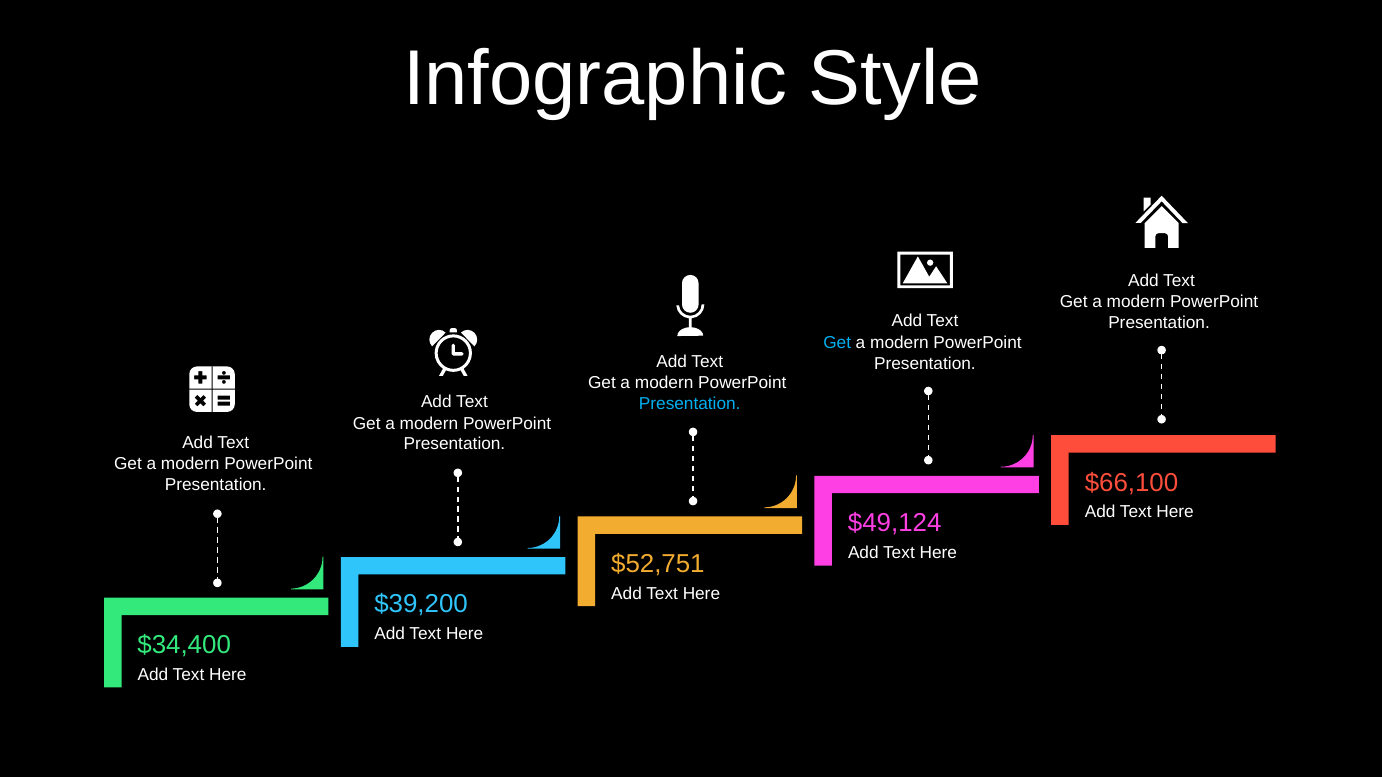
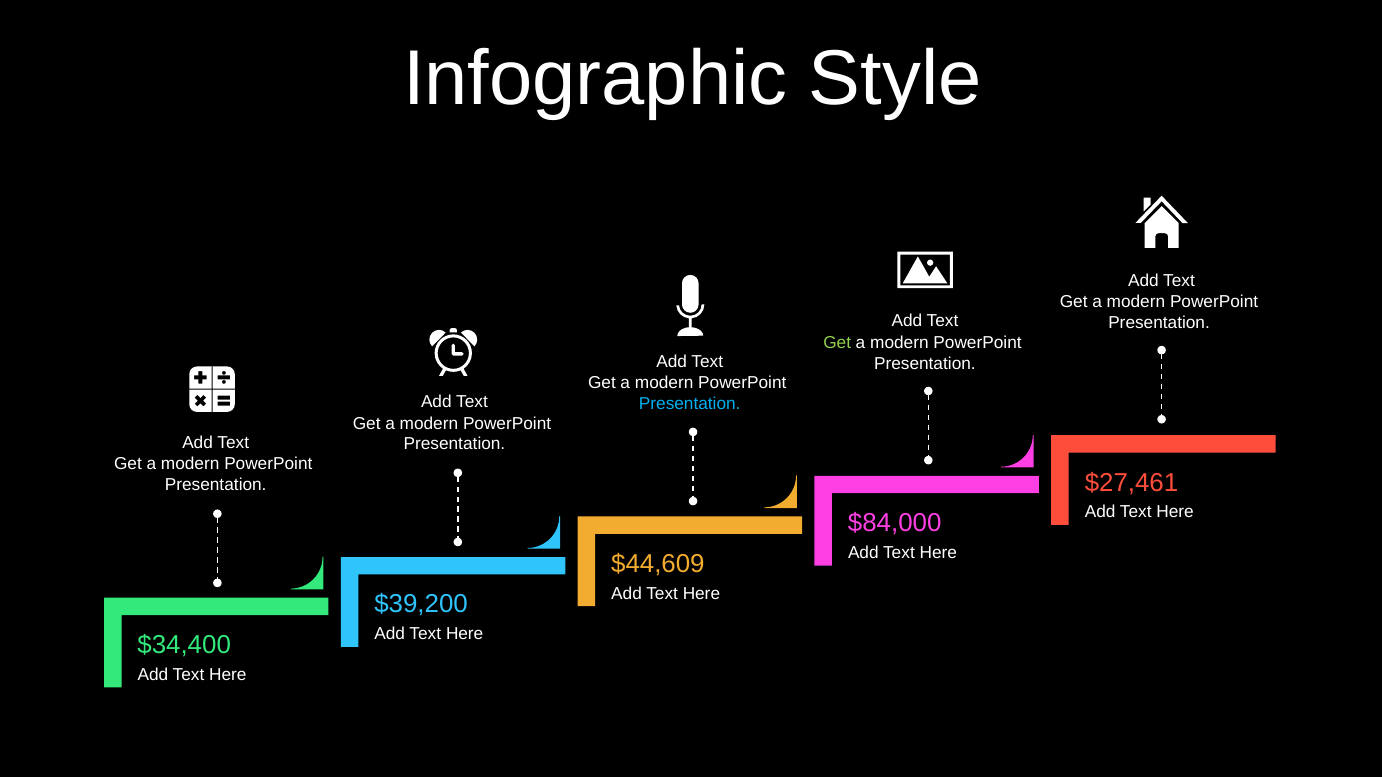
Get colour: light blue -> light green (837, 343)
$66,100: $66,100 -> $27,461 (1132, 483)
$49,124: $49,124 -> $84,000 (895, 524)
$52,751: $52,751 -> $44,609 (658, 564)
